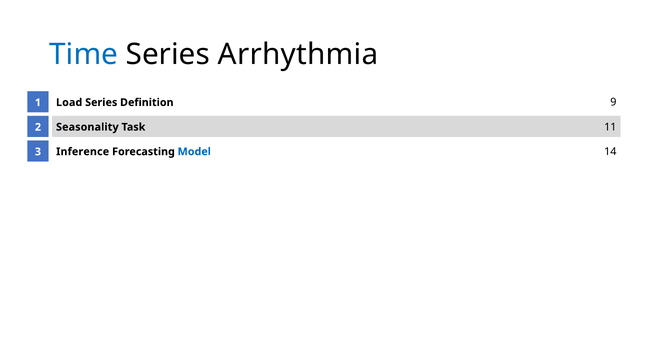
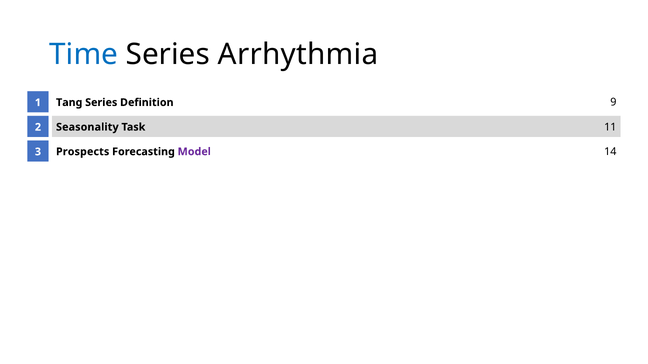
Load: Load -> Tang (69, 103)
Inference: Inference -> Prospects (83, 152)
Model colour: blue -> purple (194, 152)
